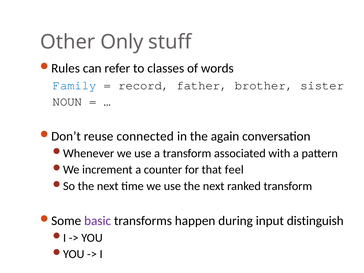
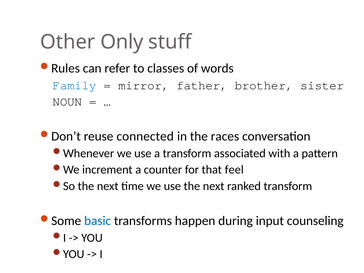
record: record -> mirror (144, 85)
again: again -> races (225, 136)
basic colour: purple -> blue (98, 221)
distinguish: distinguish -> counseling (315, 221)
